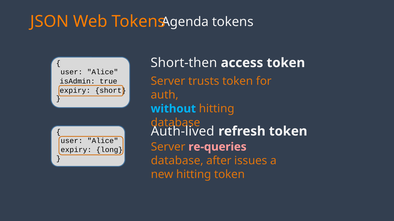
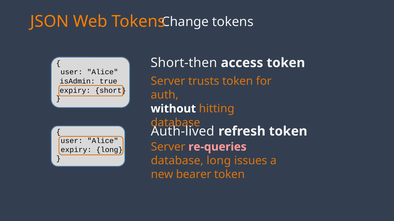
Agenda: Agenda -> Change (185, 22)
without colour: light blue -> white (173, 109)
database after: after -> long (219, 161)
new hitting: hitting -> bearer (194, 175)
